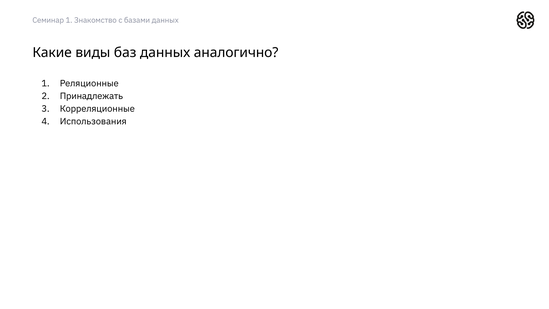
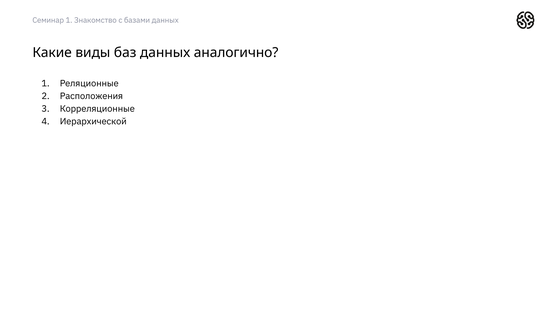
Принадлежать: Принадлежать -> Расположения (91, 96)
Использования: Использования -> Иерархической (93, 121)
